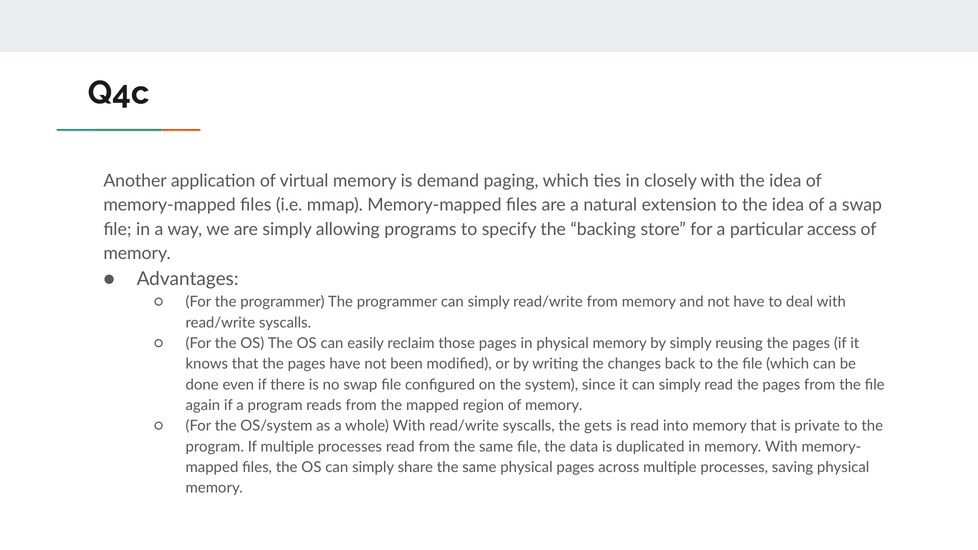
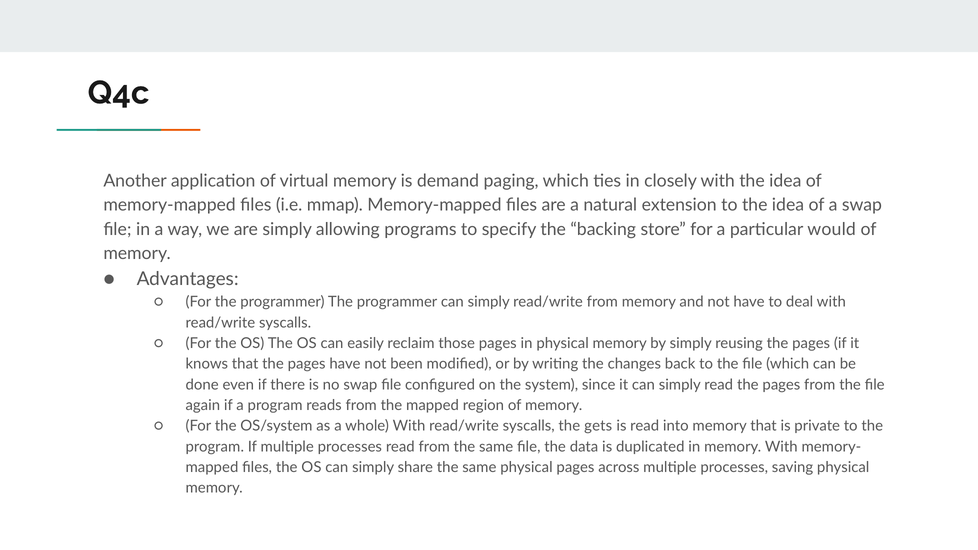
access: access -> would (832, 229)
